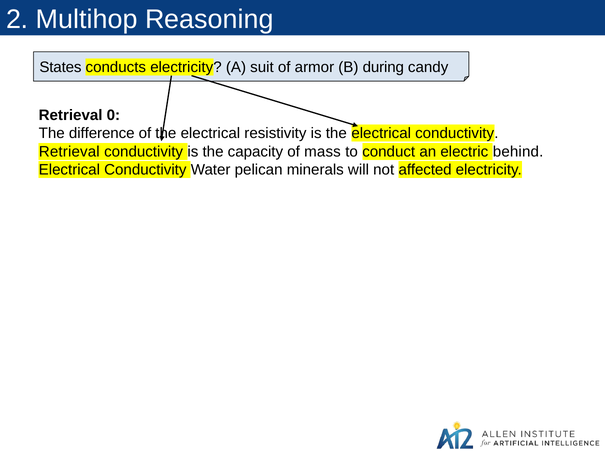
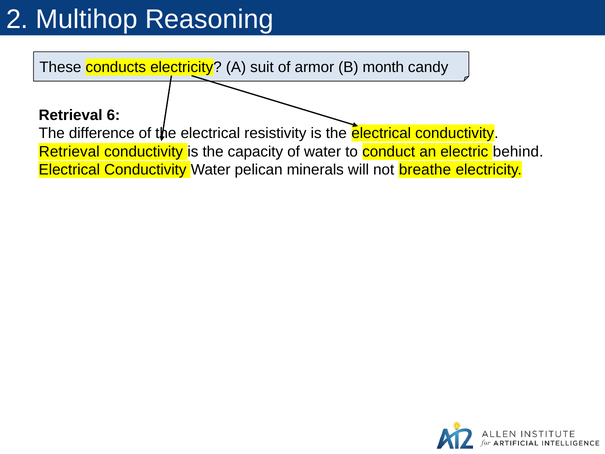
States: States -> These (60, 67)
during: during -> month (383, 67)
0: 0 -> 6 (113, 115)
of mass: mass -> water (323, 151)
affected: affected -> breathe (425, 170)
